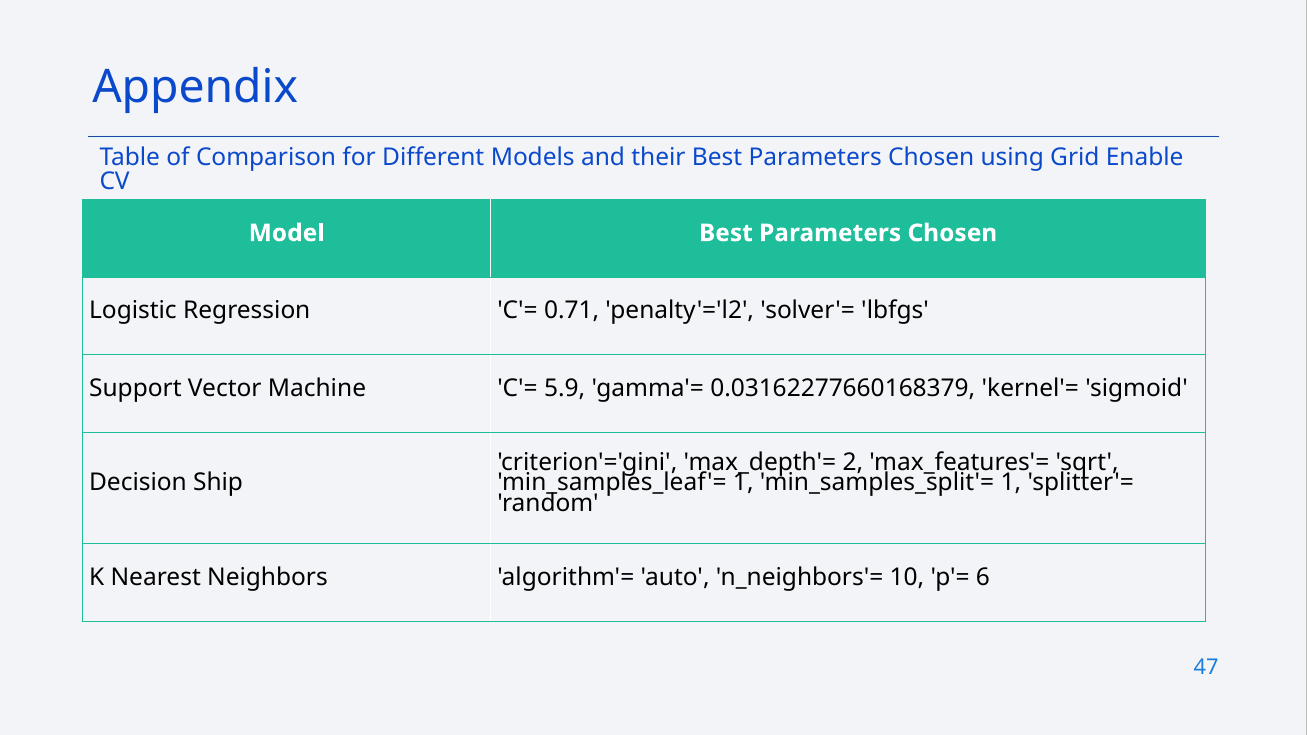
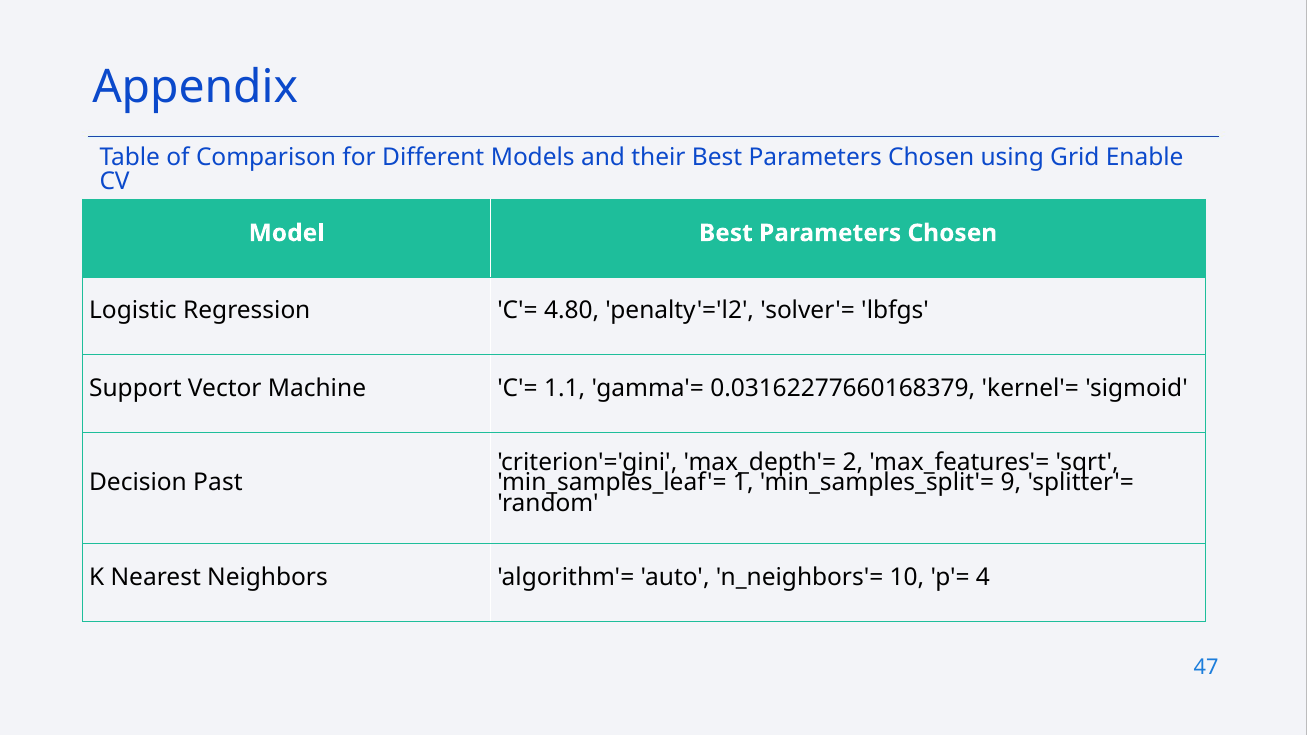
0.71: 0.71 -> 4.80 (572, 311)
5.9: 5.9 -> 1.1 (565, 389)
Ship: Ship -> Past (218, 483)
1: 1 -> 9 (1011, 483)
6: 6 -> 4 (983, 577)
